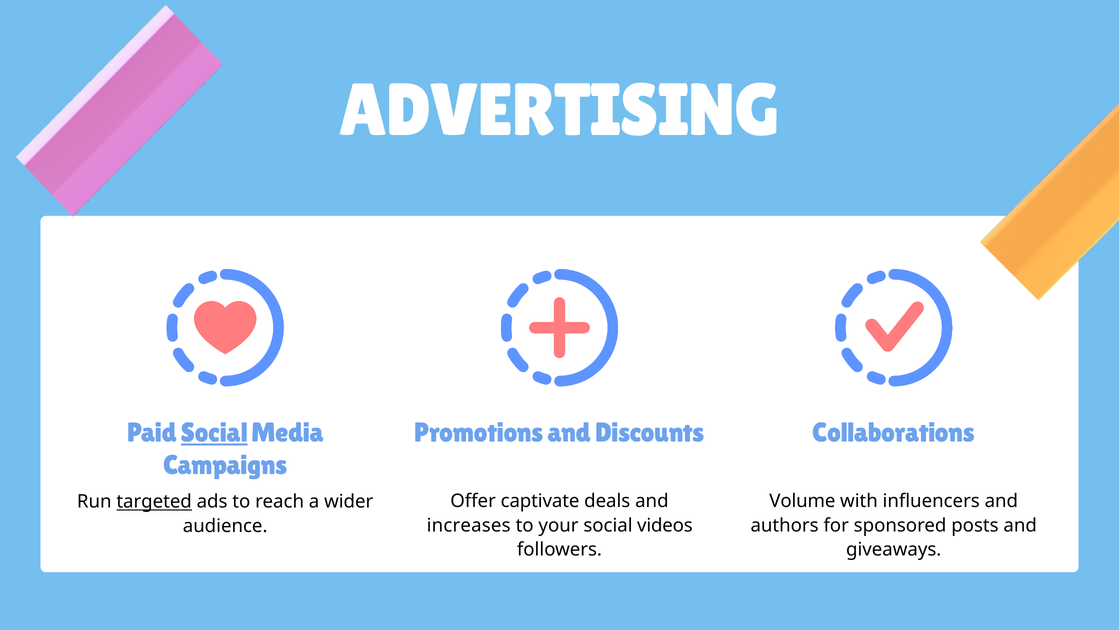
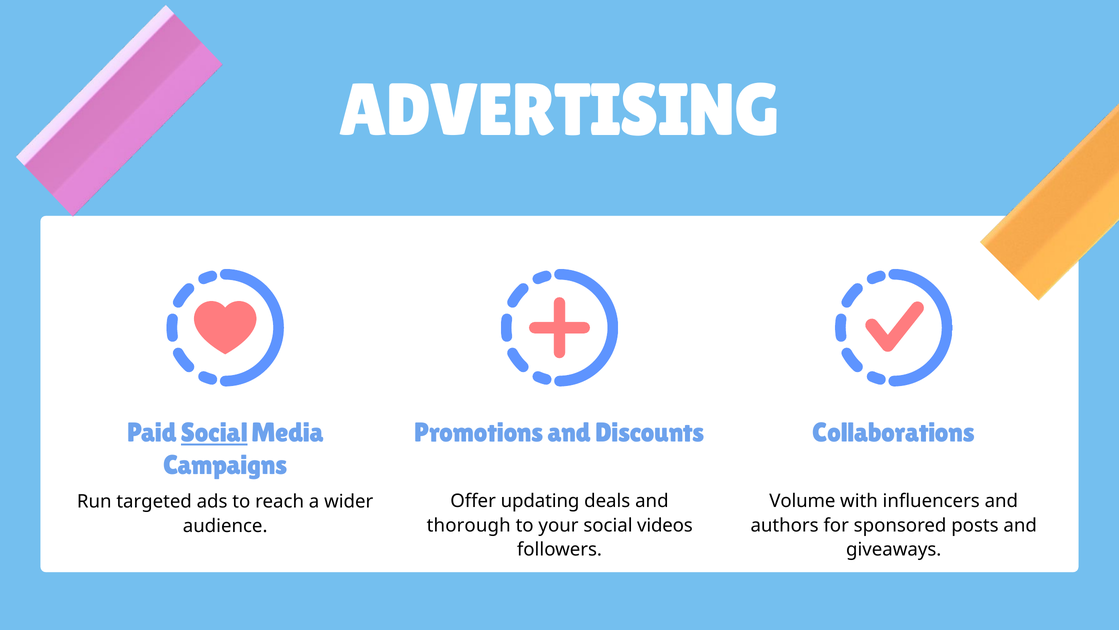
captivate: captivate -> updating (540, 501)
targeted underline: present -> none (154, 501)
increases: increases -> thorough (469, 525)
